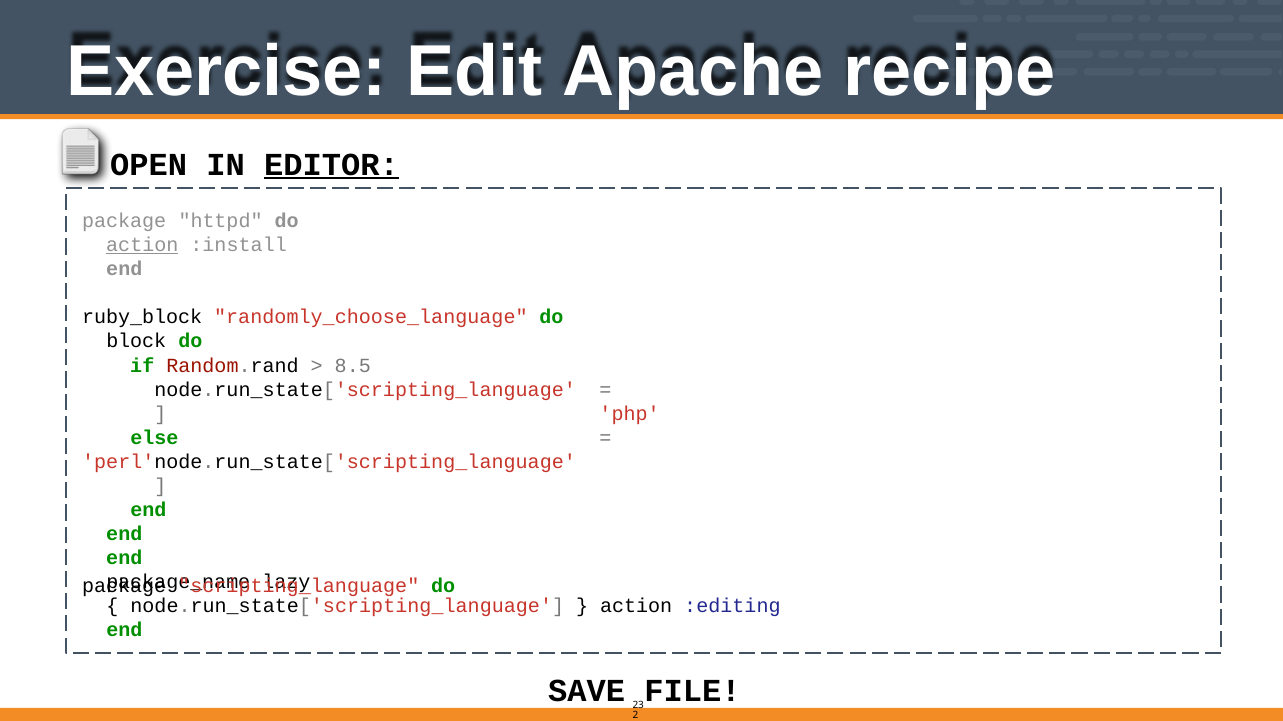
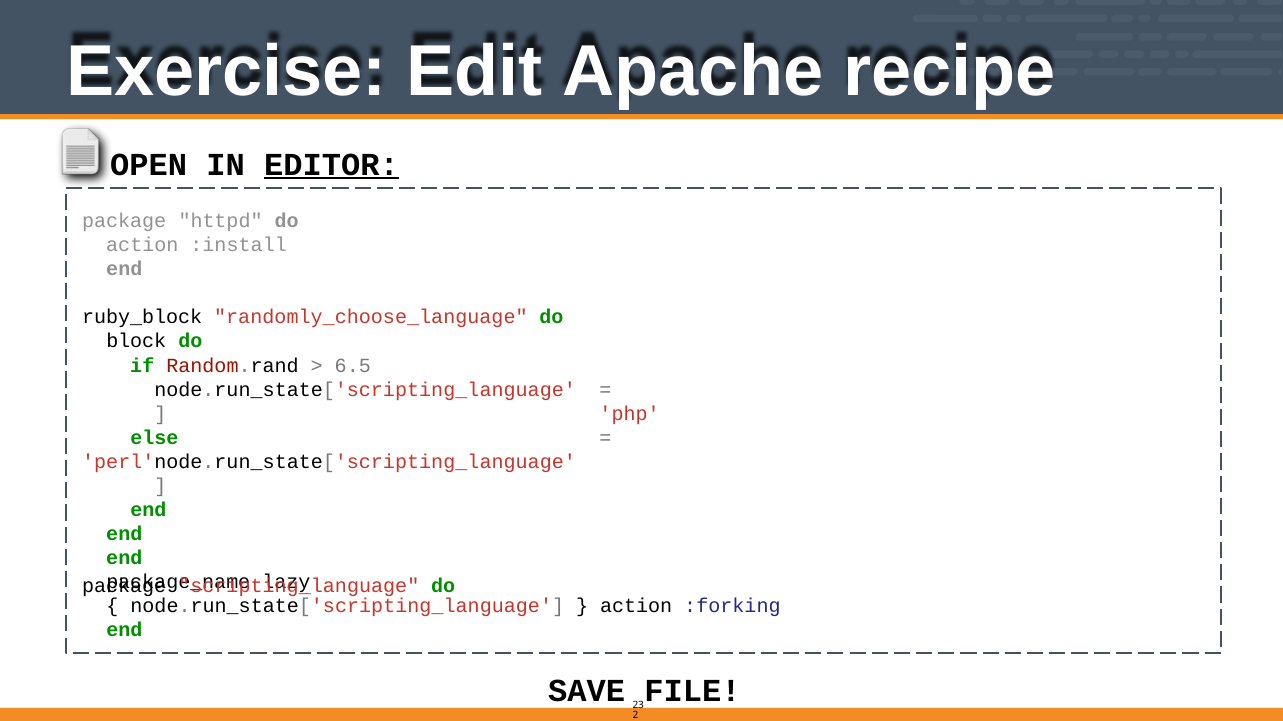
action underline: present -> none (142, 245)
8.5: 8.5 -> 6.5 (353, 366)
:editing: :editing -> :forking (732, 606)
